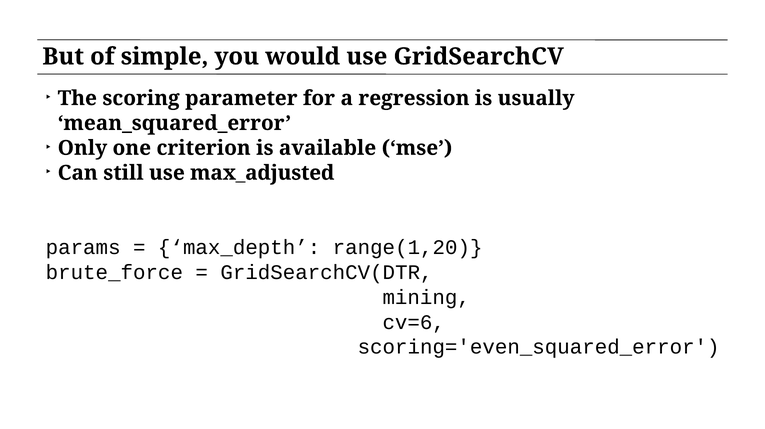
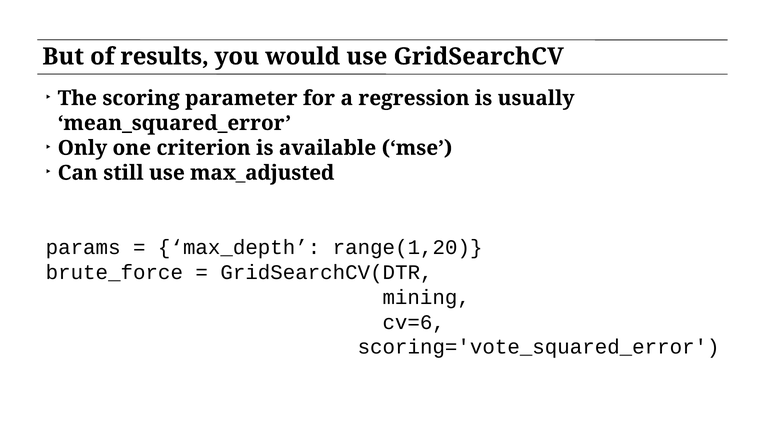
simple: simple -> results (165, 57)
scoring='even_squared_error: scoring='even_squared_error -> scoring='vote_squared_error (539, 348)
